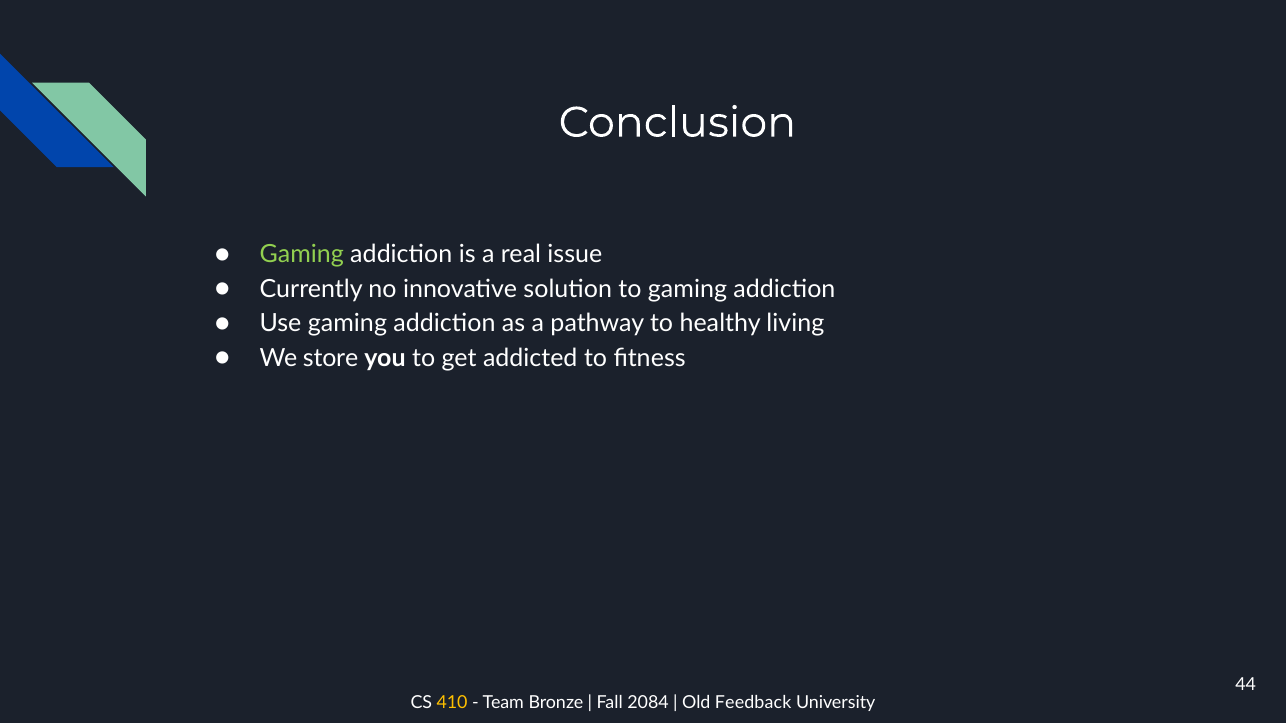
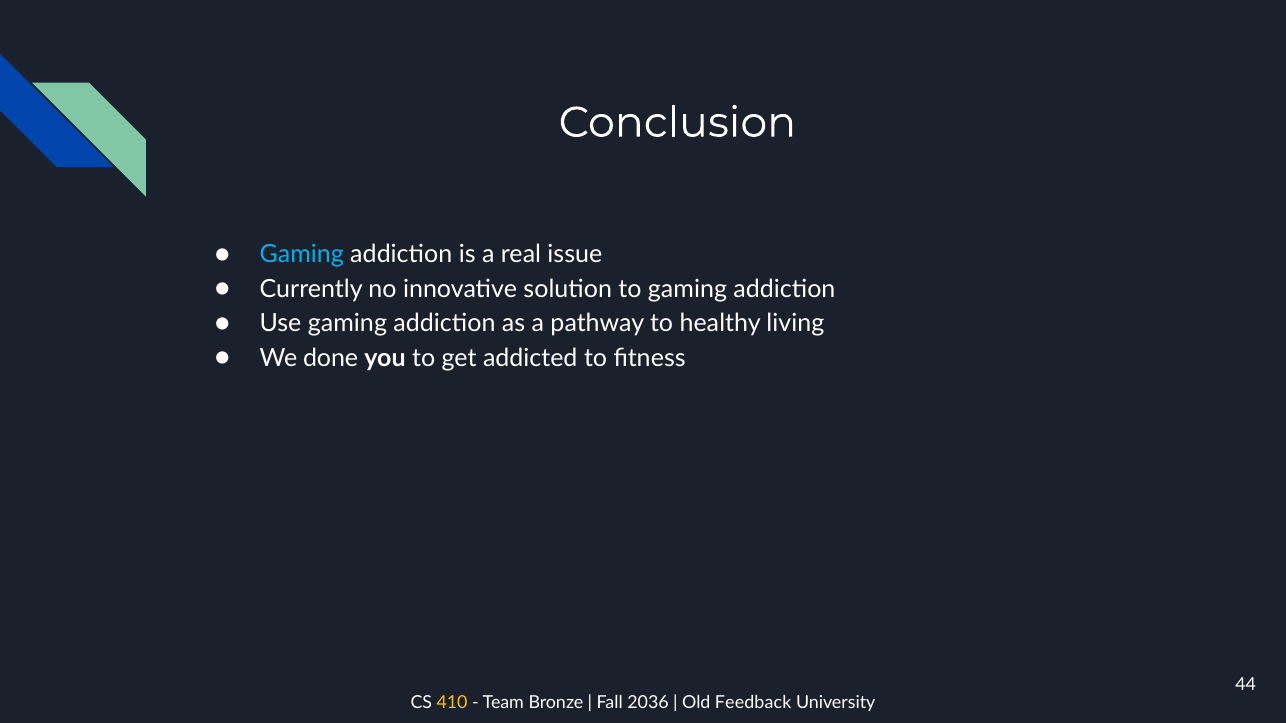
Gaming colour: light green -> light blue (302, 255)
store: store -> done (331, 358)
2084: 2084 -> 2036 (648, 703)
